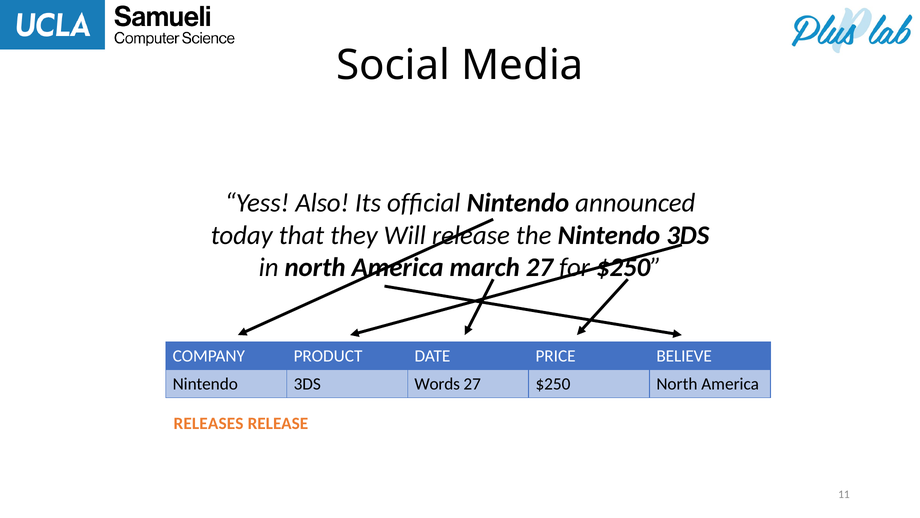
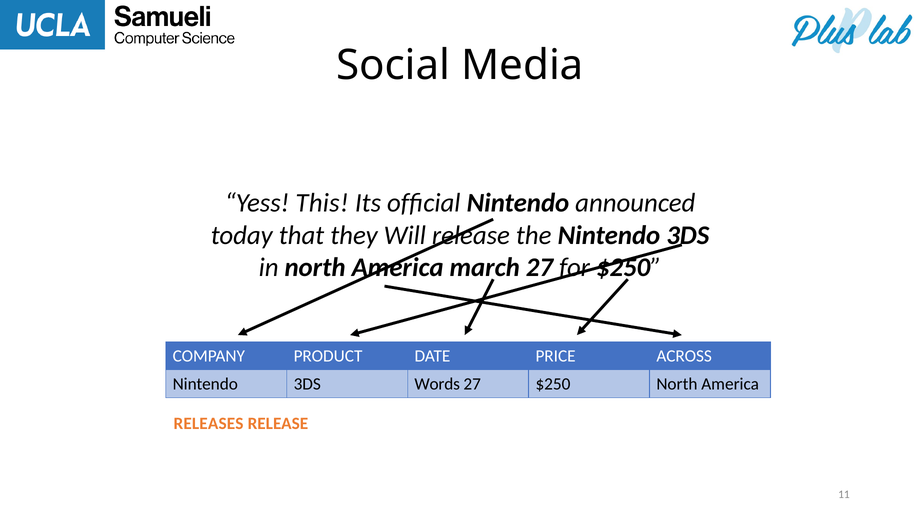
Also: Also -> This (322, 203)
BELIEVE: BELIEVE -> ACROSS (684, 356)
